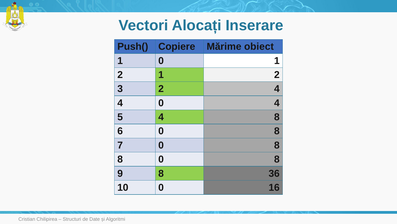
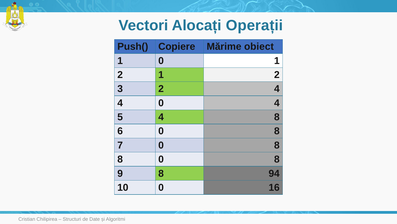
Inserare: Inserare -> Operații (254, 25)
36: 36 -> 94 (274, 173)
